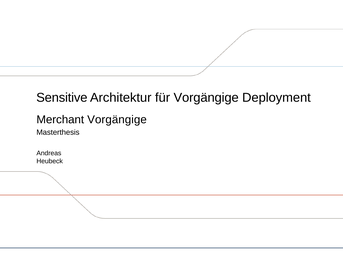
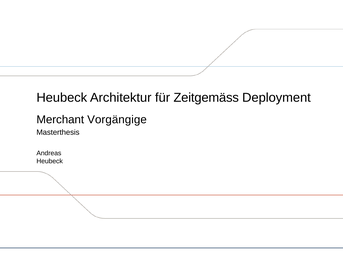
Sensitive: Sensitive -> Heubeck (62, 98)
für Vorgängige: Vorgängige -> Zeitgemäss (206, 98)
